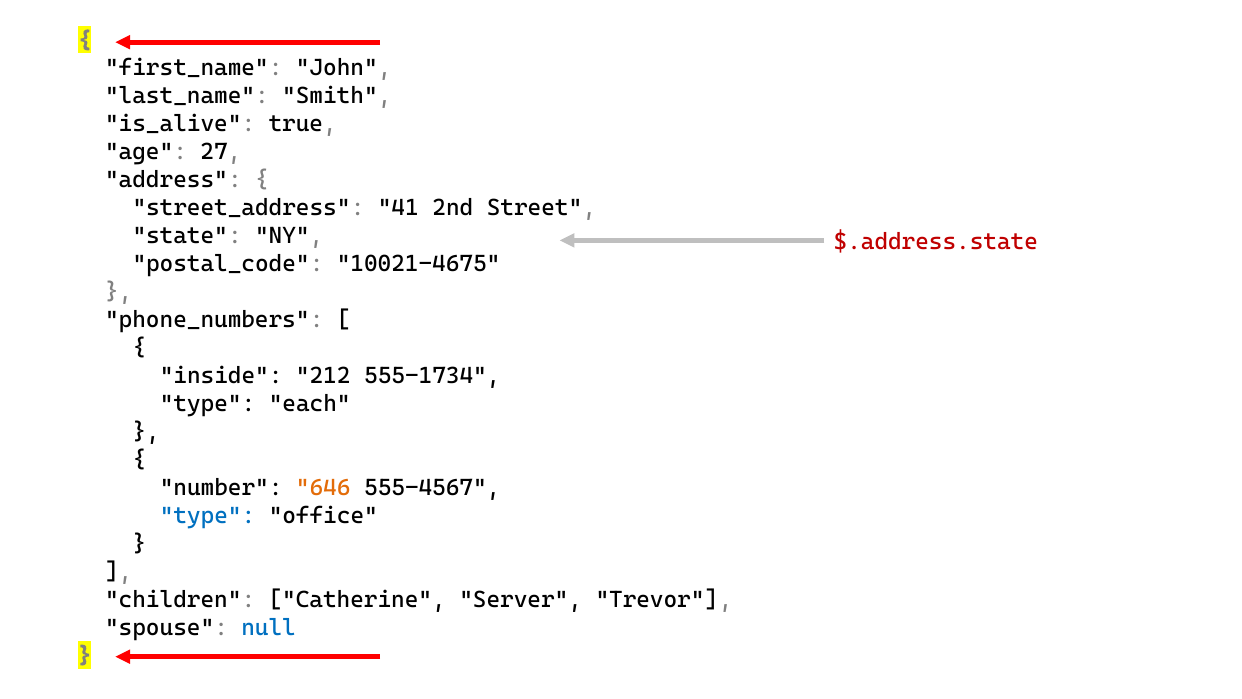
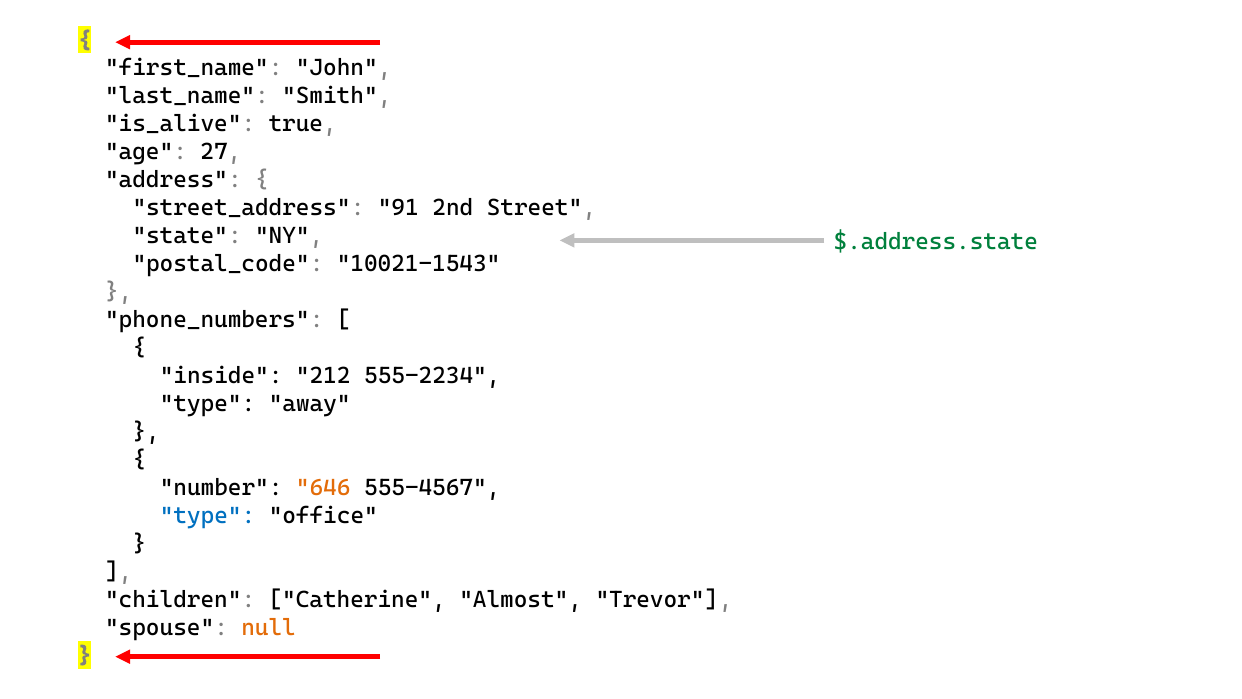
41: 41 -> 91 (398, 208)
$.address.state colour: red -> green (936, 242)
10021-4675: 10021-4675 -> 10021-1543 (419, 264)
555-1734: 555-1734 -> 555-2234 (432, 376)
each: each -> away (310, 404)
Server: Server -> Almost (521, 599)
null colour: blue -> orange (269, 627)
